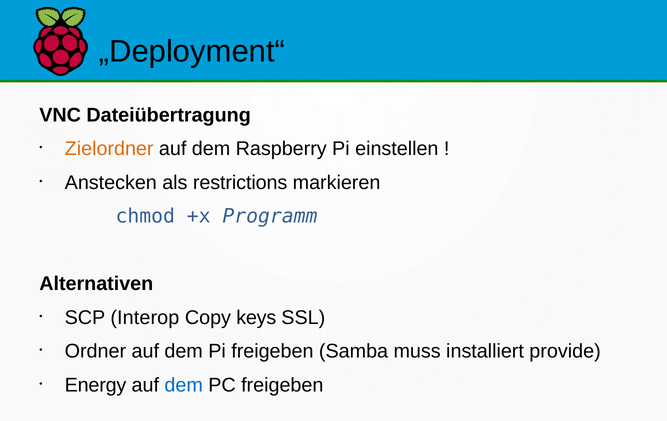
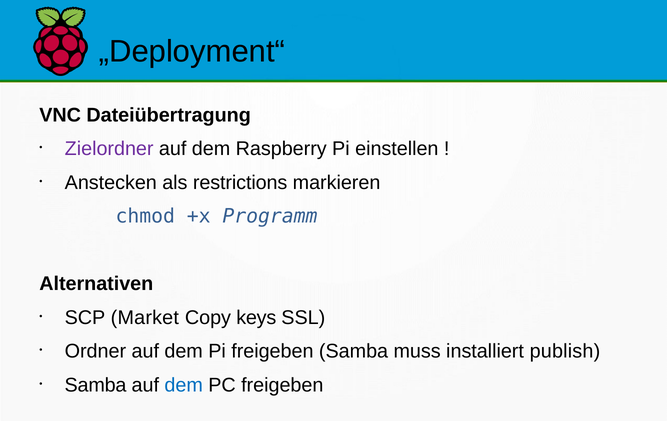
Zielordner colour: orange -> purple (109, 149)
Interop: Interop -> Market (145, 317)
provide: provide -> publish (565, 351)
Energy: Energy -> Samba (96, 384)
